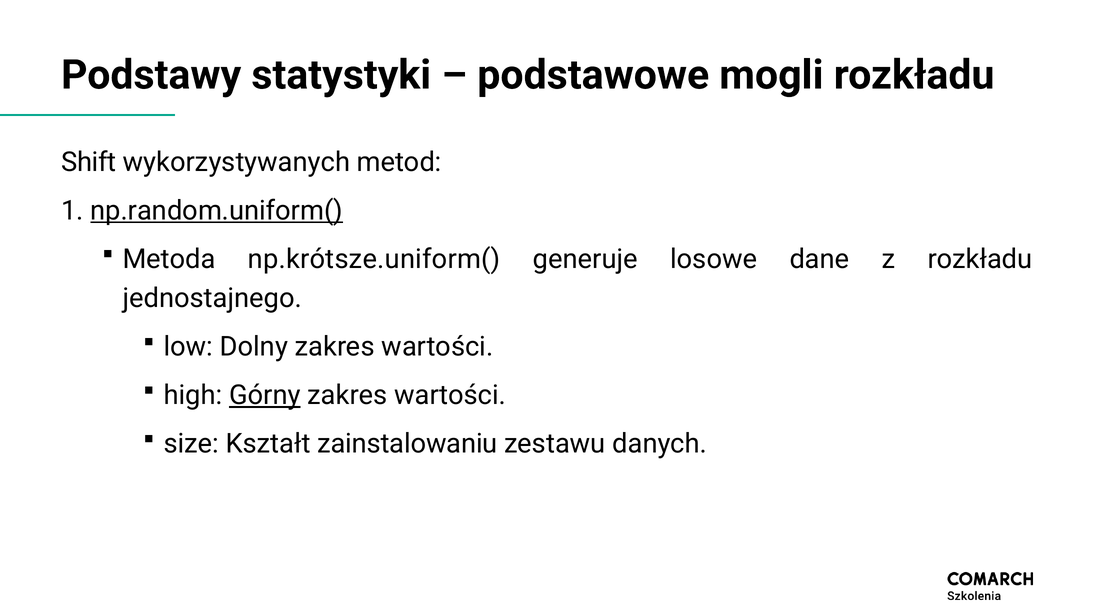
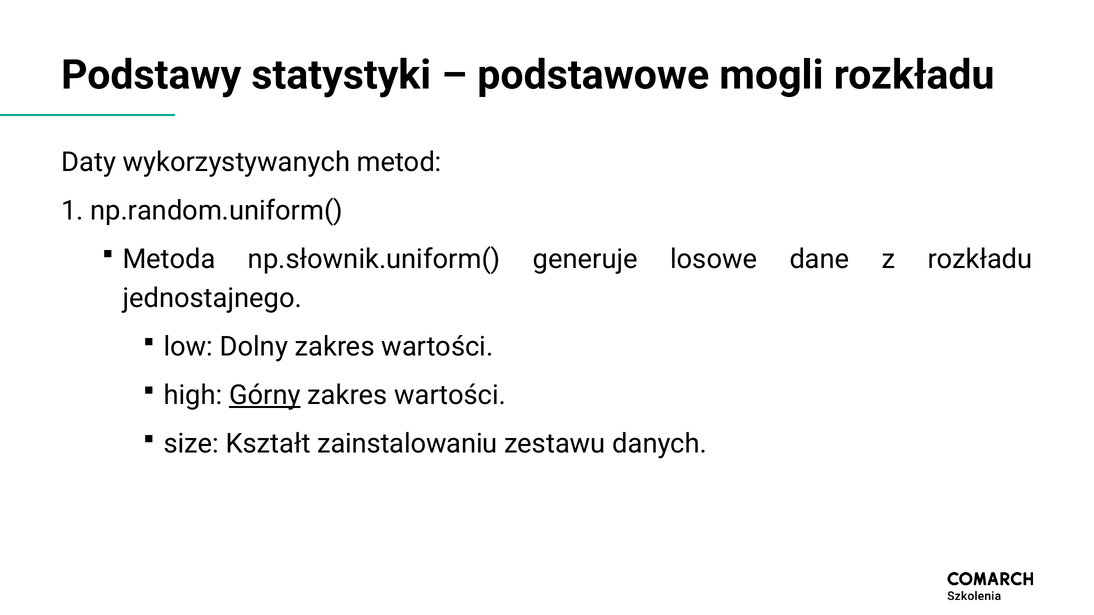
Shift: Shift -> Daty (89, 162)
np.random.uniform( underline: present -> none (217, 211)
np.krótsze.uniform(: np.krótsze.uniform( -> np.słownik.uniform( (374, 259)
